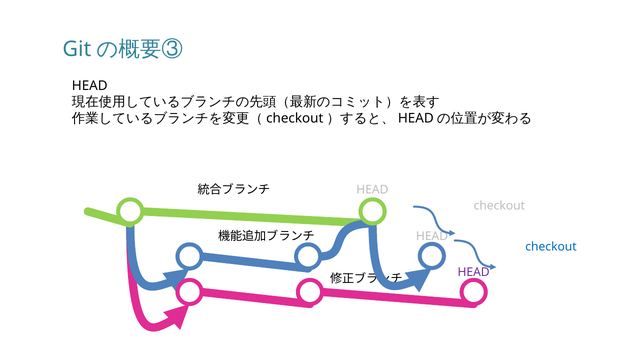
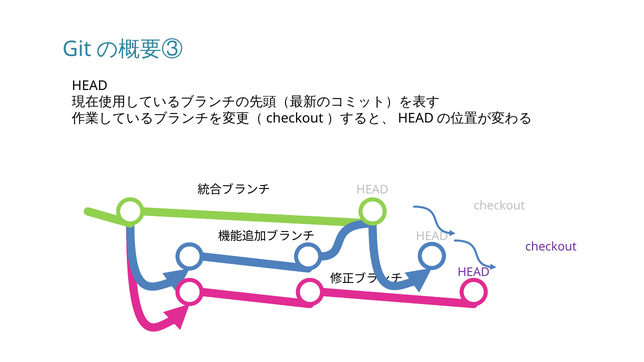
checkout colour: blue -> purple (551, 247)
